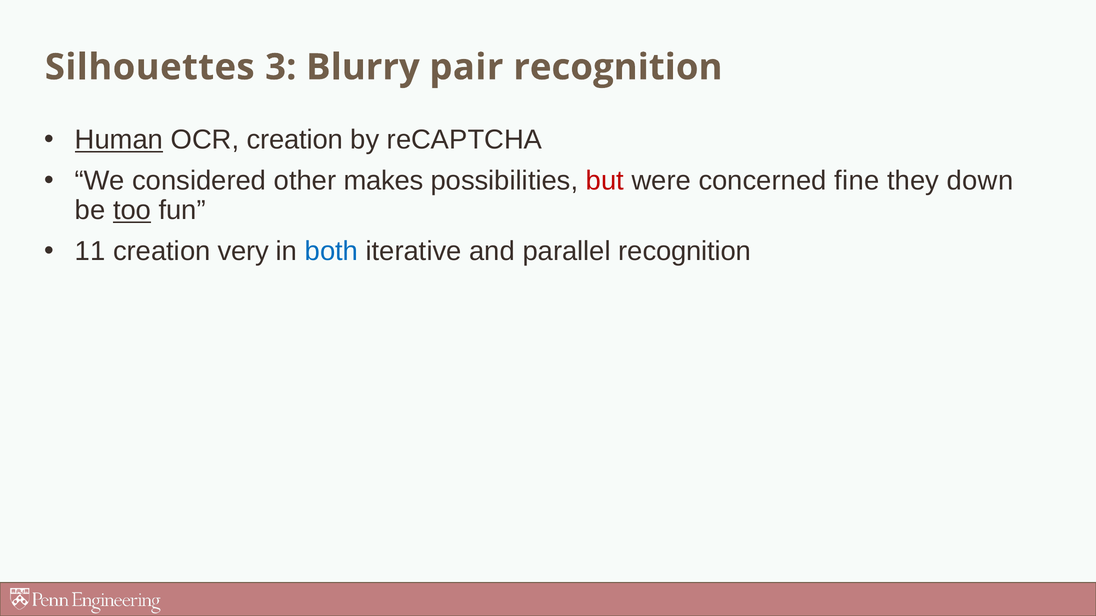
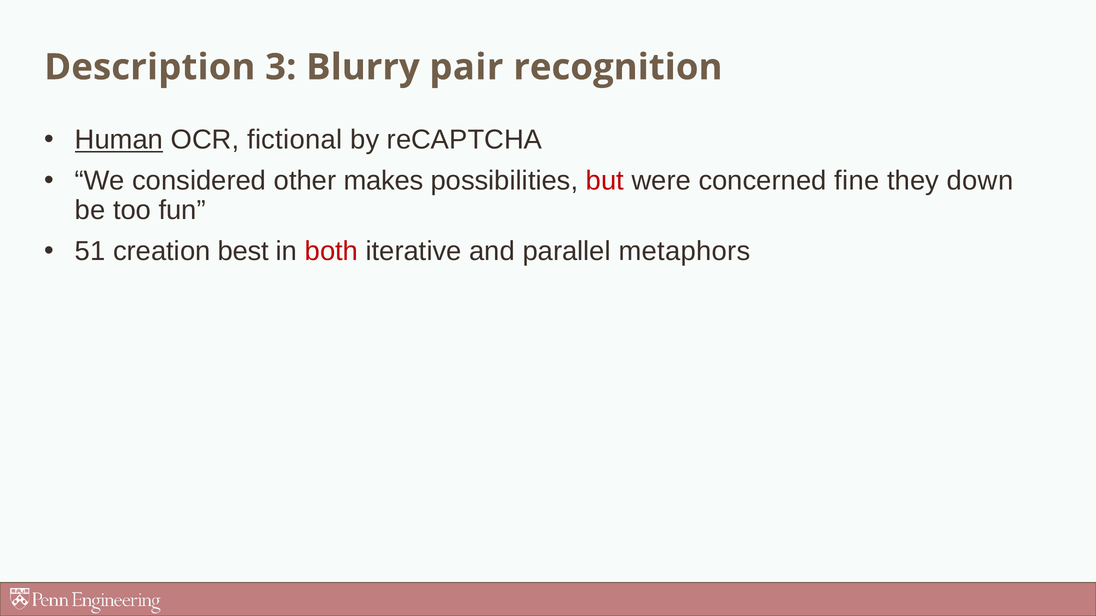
Silhouettes: Silhouettes -> Description (150, 67)
OCR creation: creation -> fictional (295, 140)
too underline: present -> none (132, 211)
11: 11 -> 51 (90, 252)
very: very -> best (243, 252)
both colour: blue -> red (331, 252)
parallel recognition: recognition -> metaphors (685, 252)
